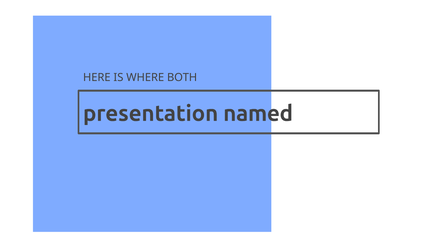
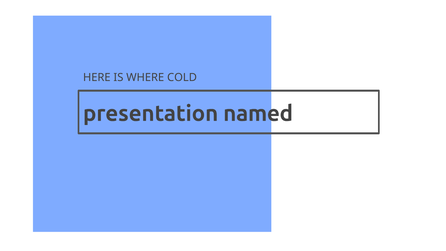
BOTH: BOTH -> COLD (182, 77)
